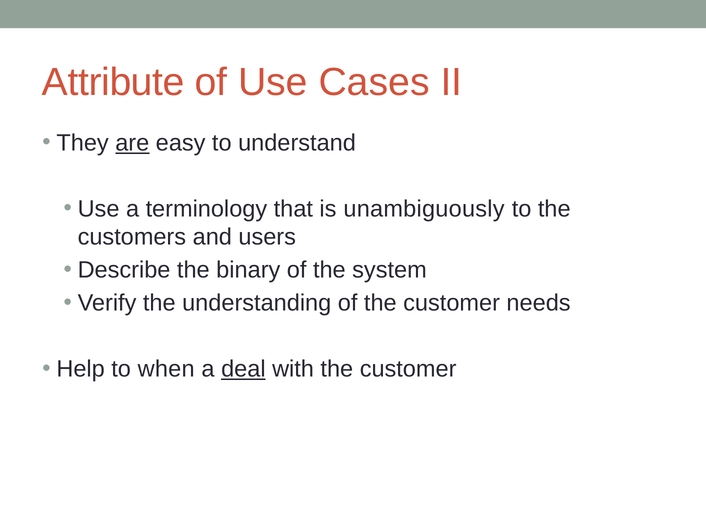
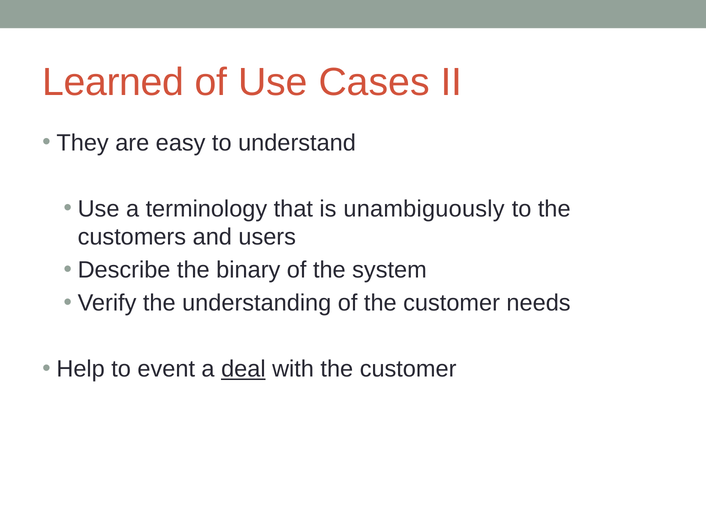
Attribute: Attribute -> Learned (113, 82)
are underline: present -> none (132, 143)
when: when -> event (166, 369)
